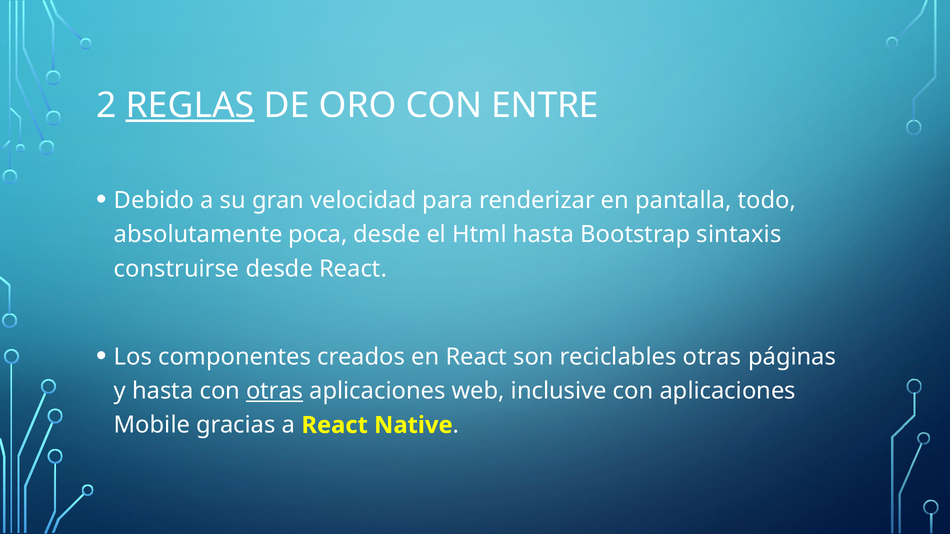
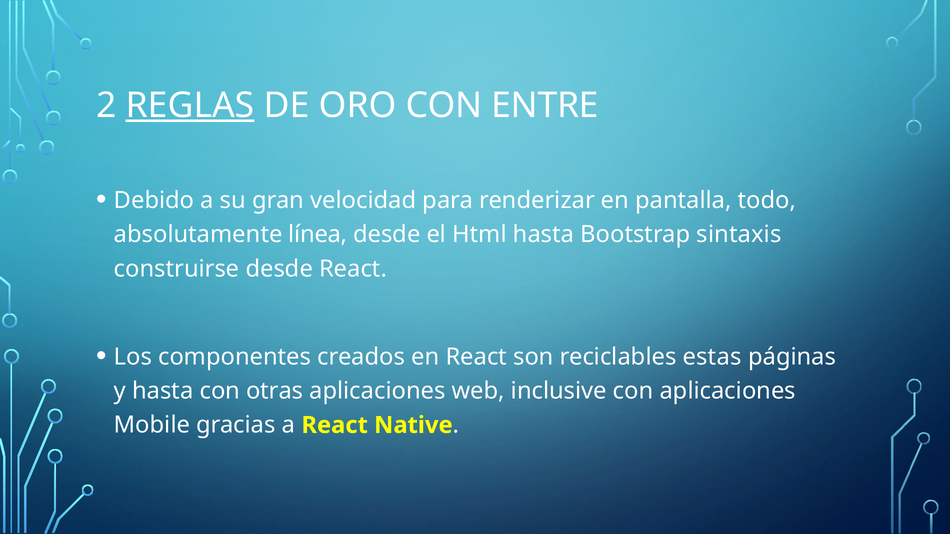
poca: poca -> línea (318, 235)
reciclables otras: otras -> estas (712, 357)
otras underline: present -> none (275, 391)
